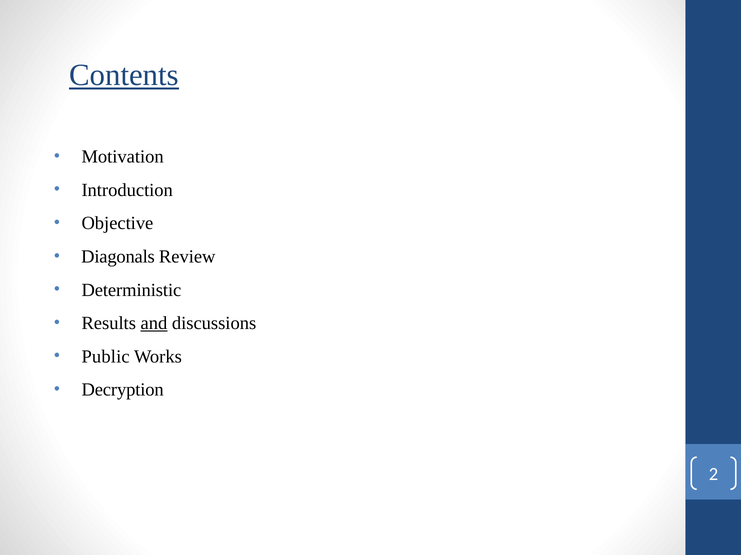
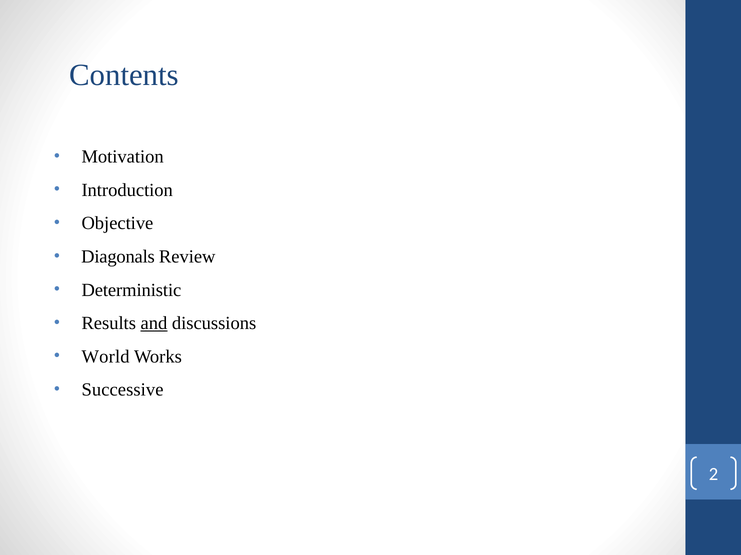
Contents underline: present -> none (124, 75)
Public: Public -> World (106, 357)
Decryption: Decryption -> Successive (123, 390)
